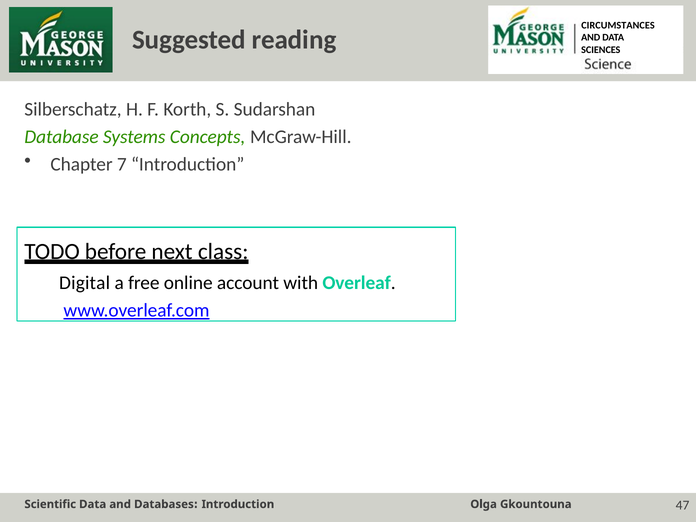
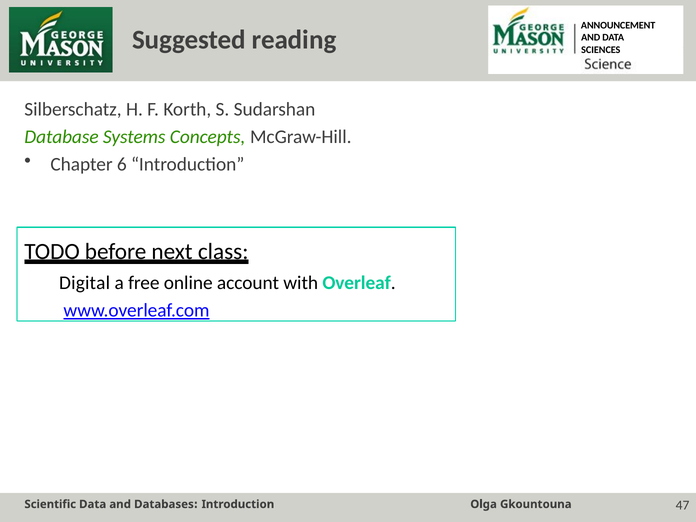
CIRCUMSTANCES: CIRCUMSTANCES -> ANNOUNCEMENT (618, 26)
7: 7 -> 6 (122, 164)
